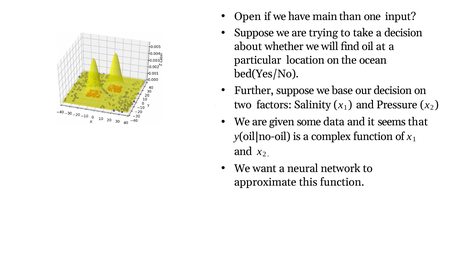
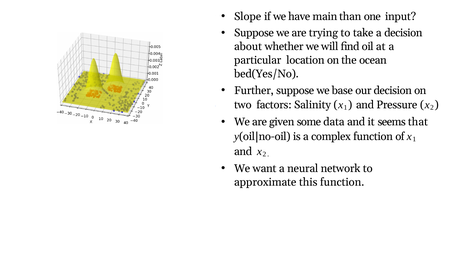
Open: Open -> Slope (248, 16)
